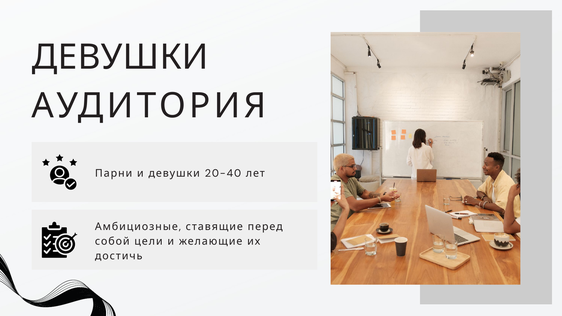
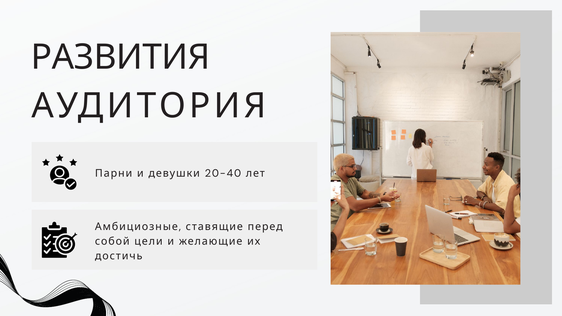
ДЕВУШКИ: ДЕВУШКИ -> РАЗВИТИЯ (121, 57)
